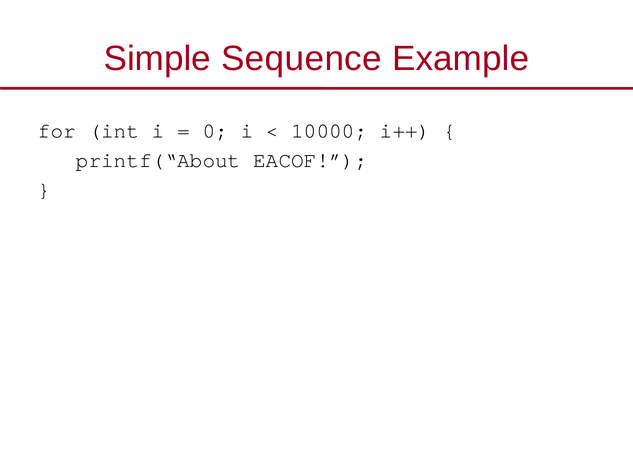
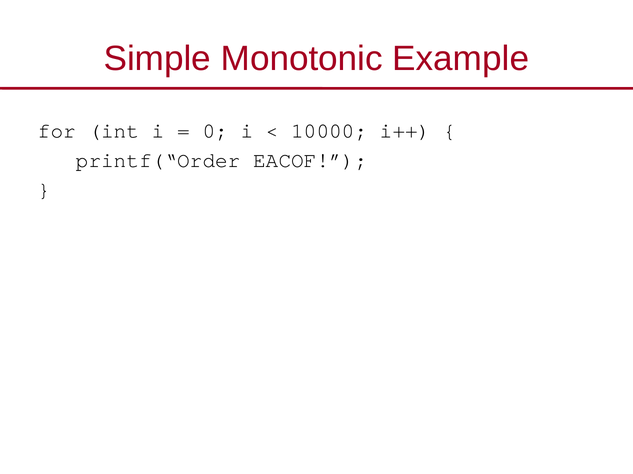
Sequence: Sequence -> Monotonic (302, 59)
printf(“About: printf(“About -> printf(“Order (158, 161)
